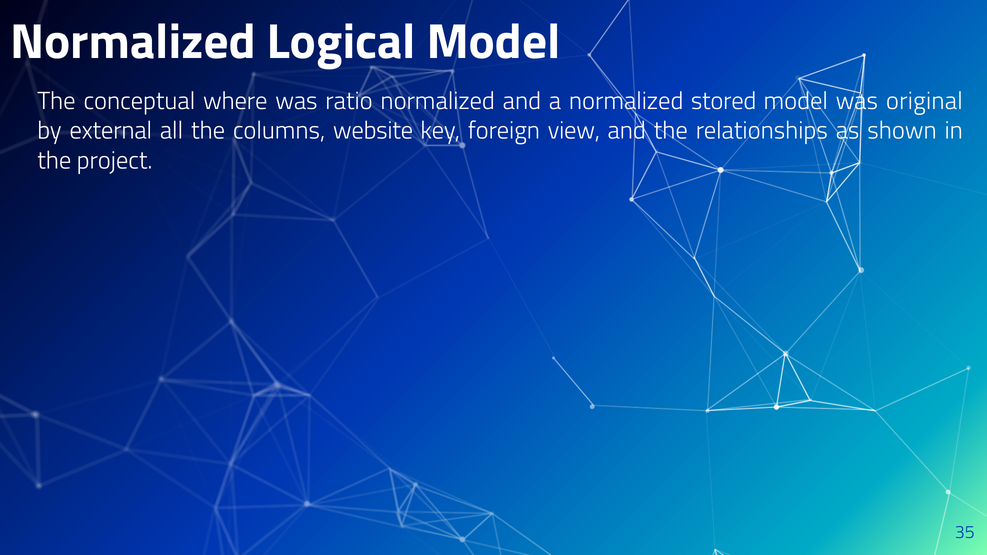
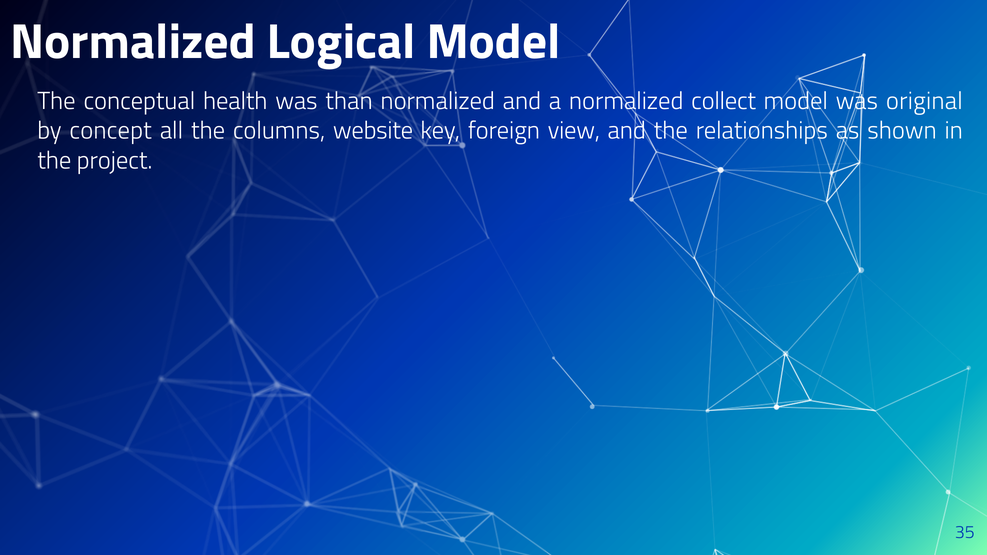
where: where -> health (235, 101)
ratio: ratio -> than (349, 101)
stored: stored -> collect (724, 101)
external: external -> concept (111, 131)
